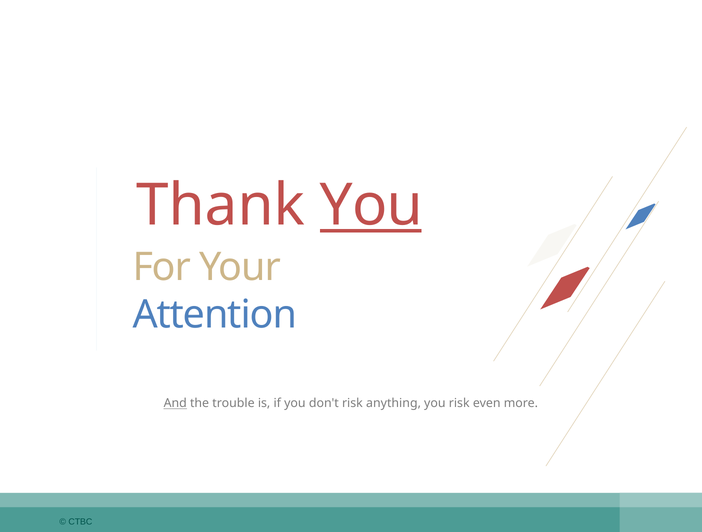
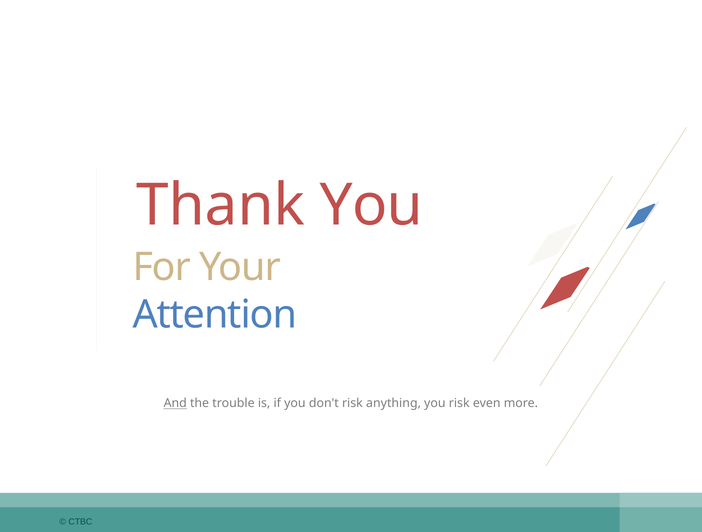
You underline: present -> none (371, 206)
